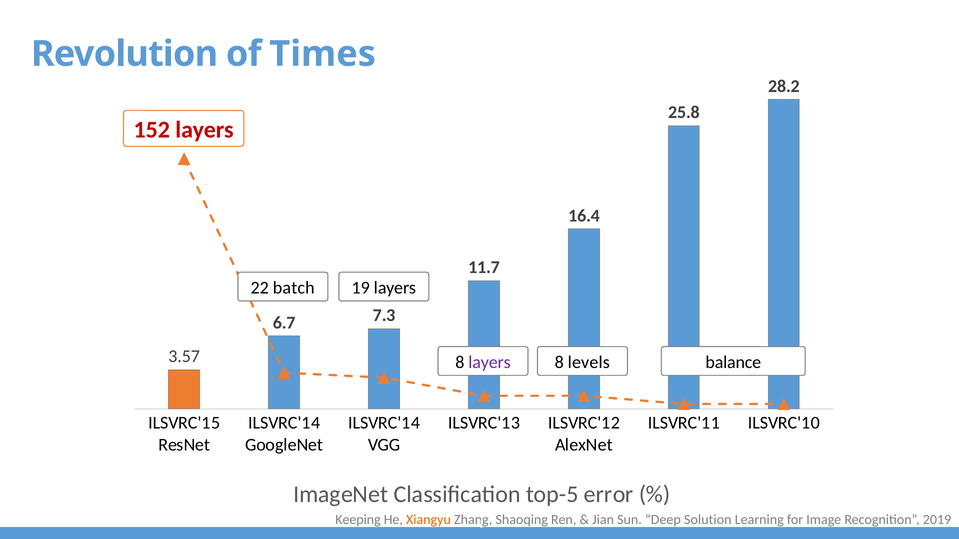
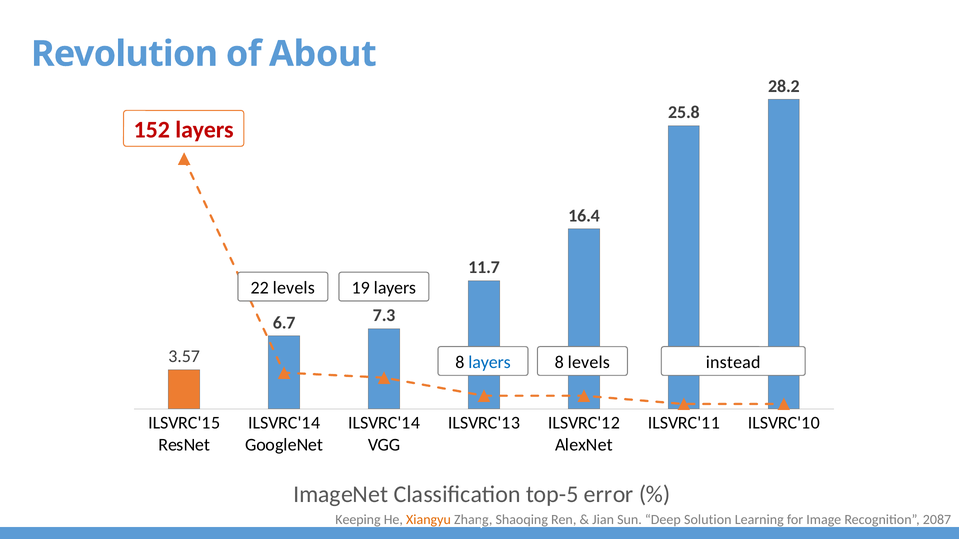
Times: Times -> About (323, 54)
22 batch: batch -> levels (294, 288)
layers colour: purple -> blue (490, 363)
balance: balance -> instead (733, 363)
2019: 2019 -> 2087 (937, 520)
